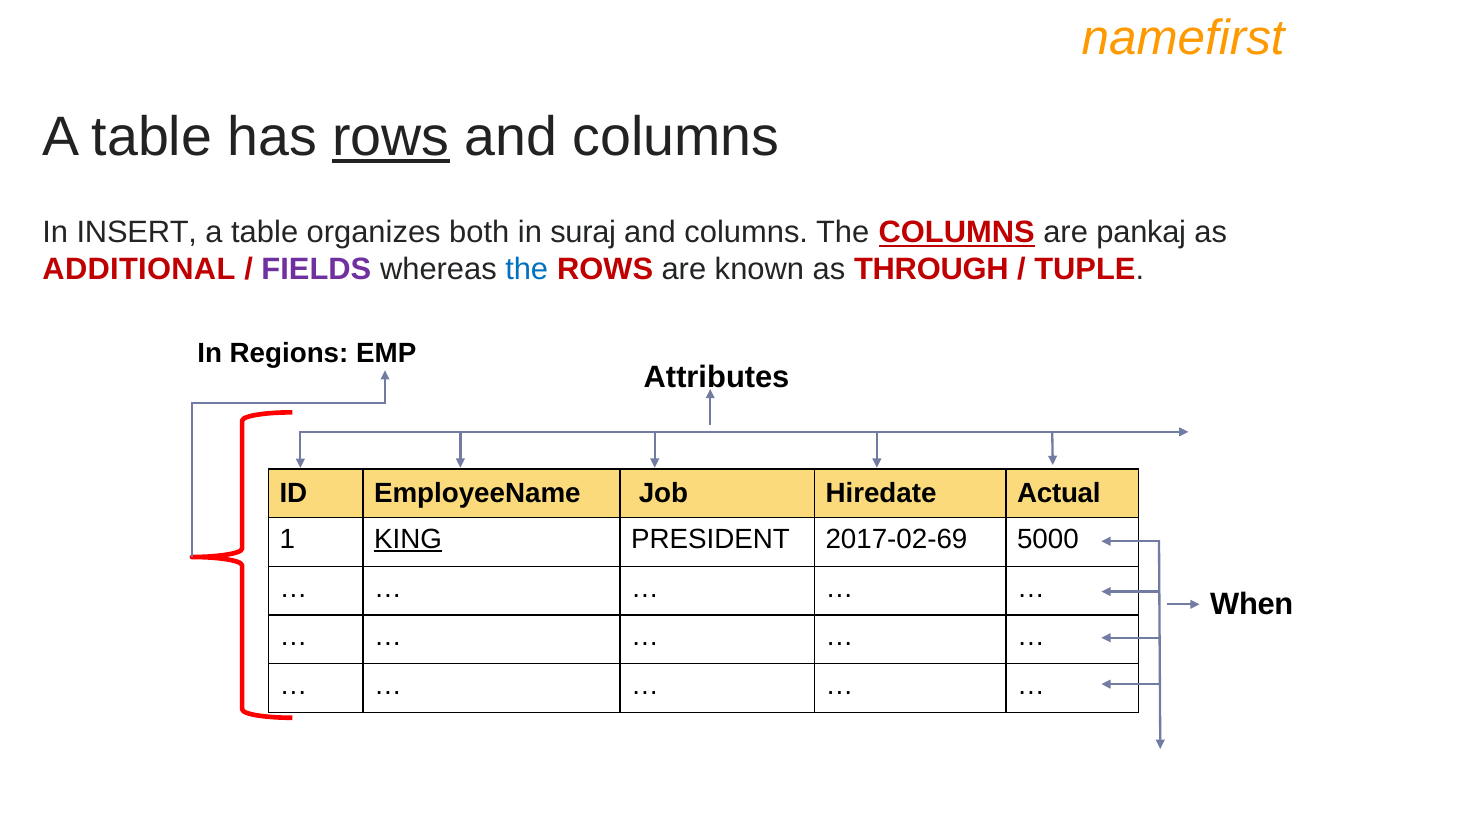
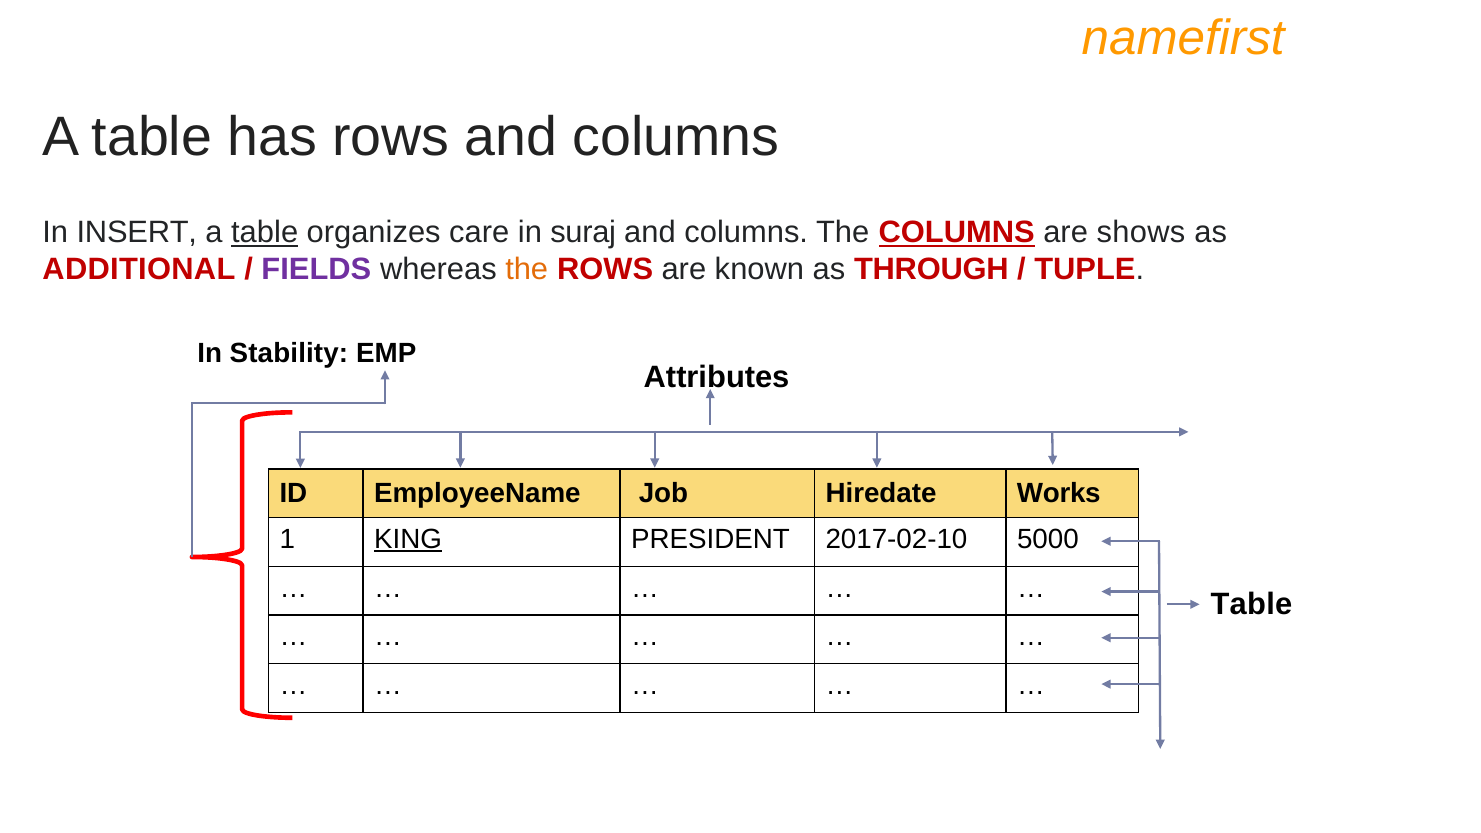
rows underline: present -> none (391, 137)
table underline: none -> present (265, 233)
both: both -> care (479, 233)
pankaj: pankaj -> shows (1141, 233)
the colour: blue -> orange (527, 270)
Regions: Regions -> Stability (289, 353)
Actual: Actual -> Works (1059, 494)
2017-02-69: 2017-02-69 -> 2017-02-10 (896, 539)
When: When -> Table (1251, 604)
